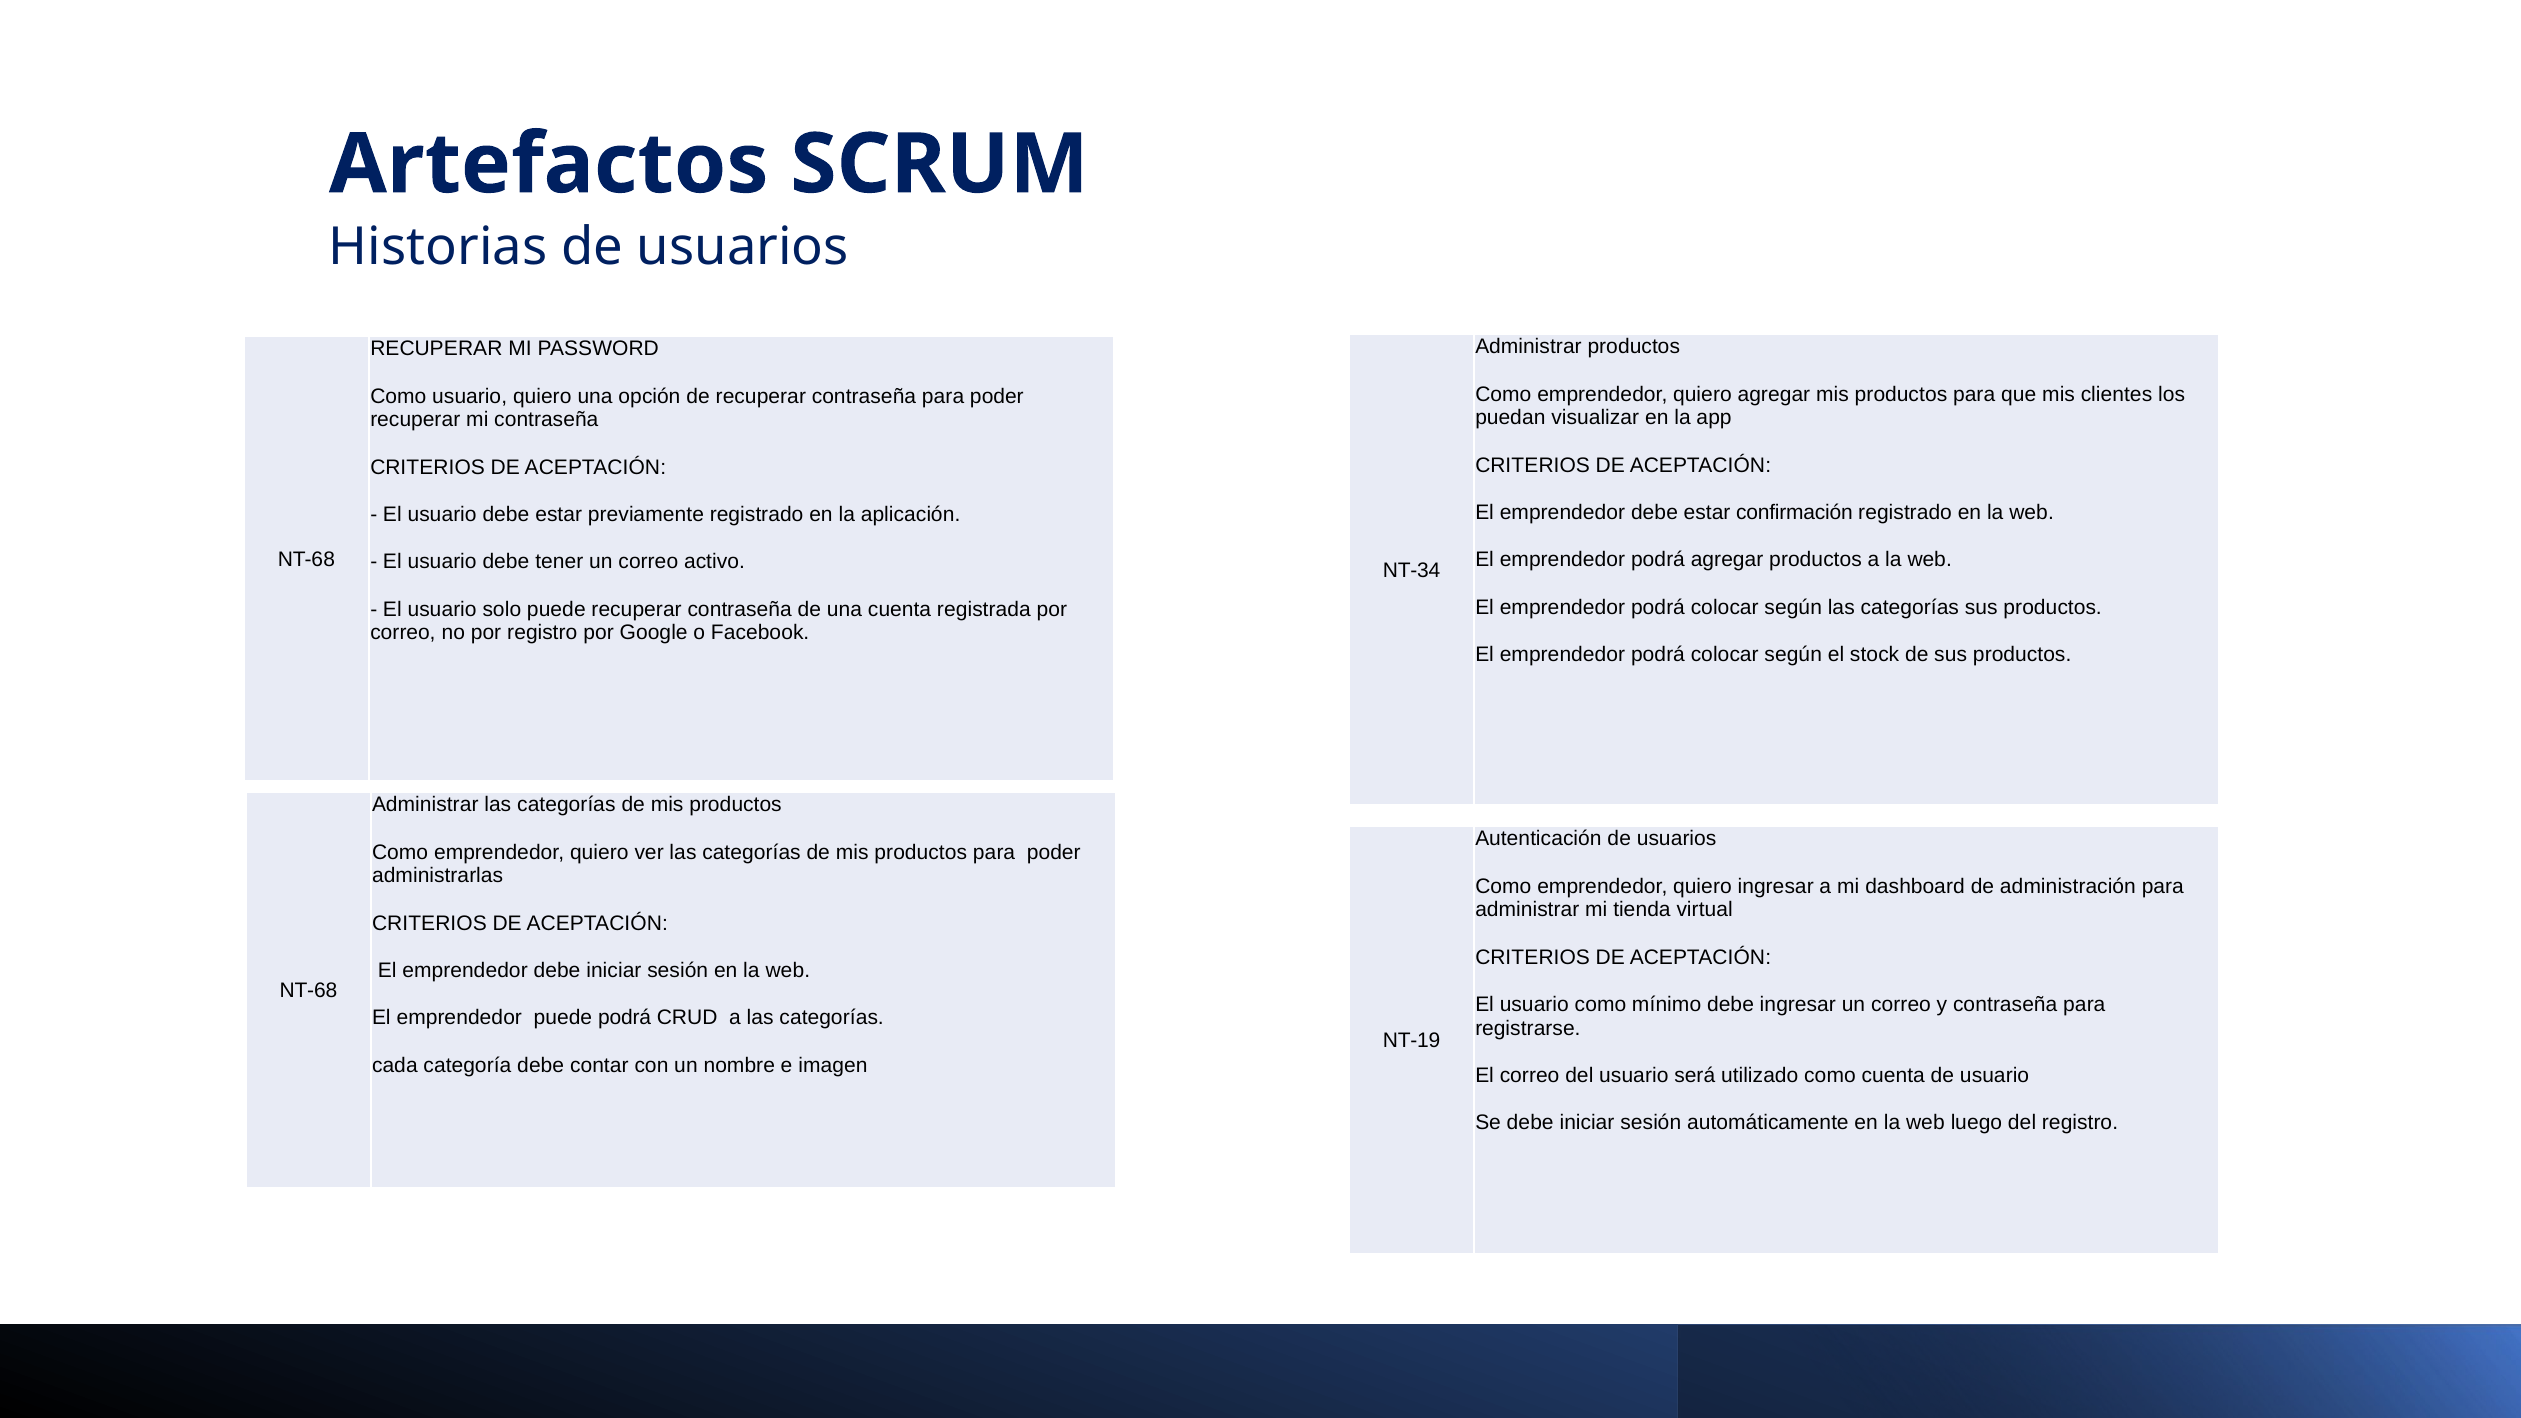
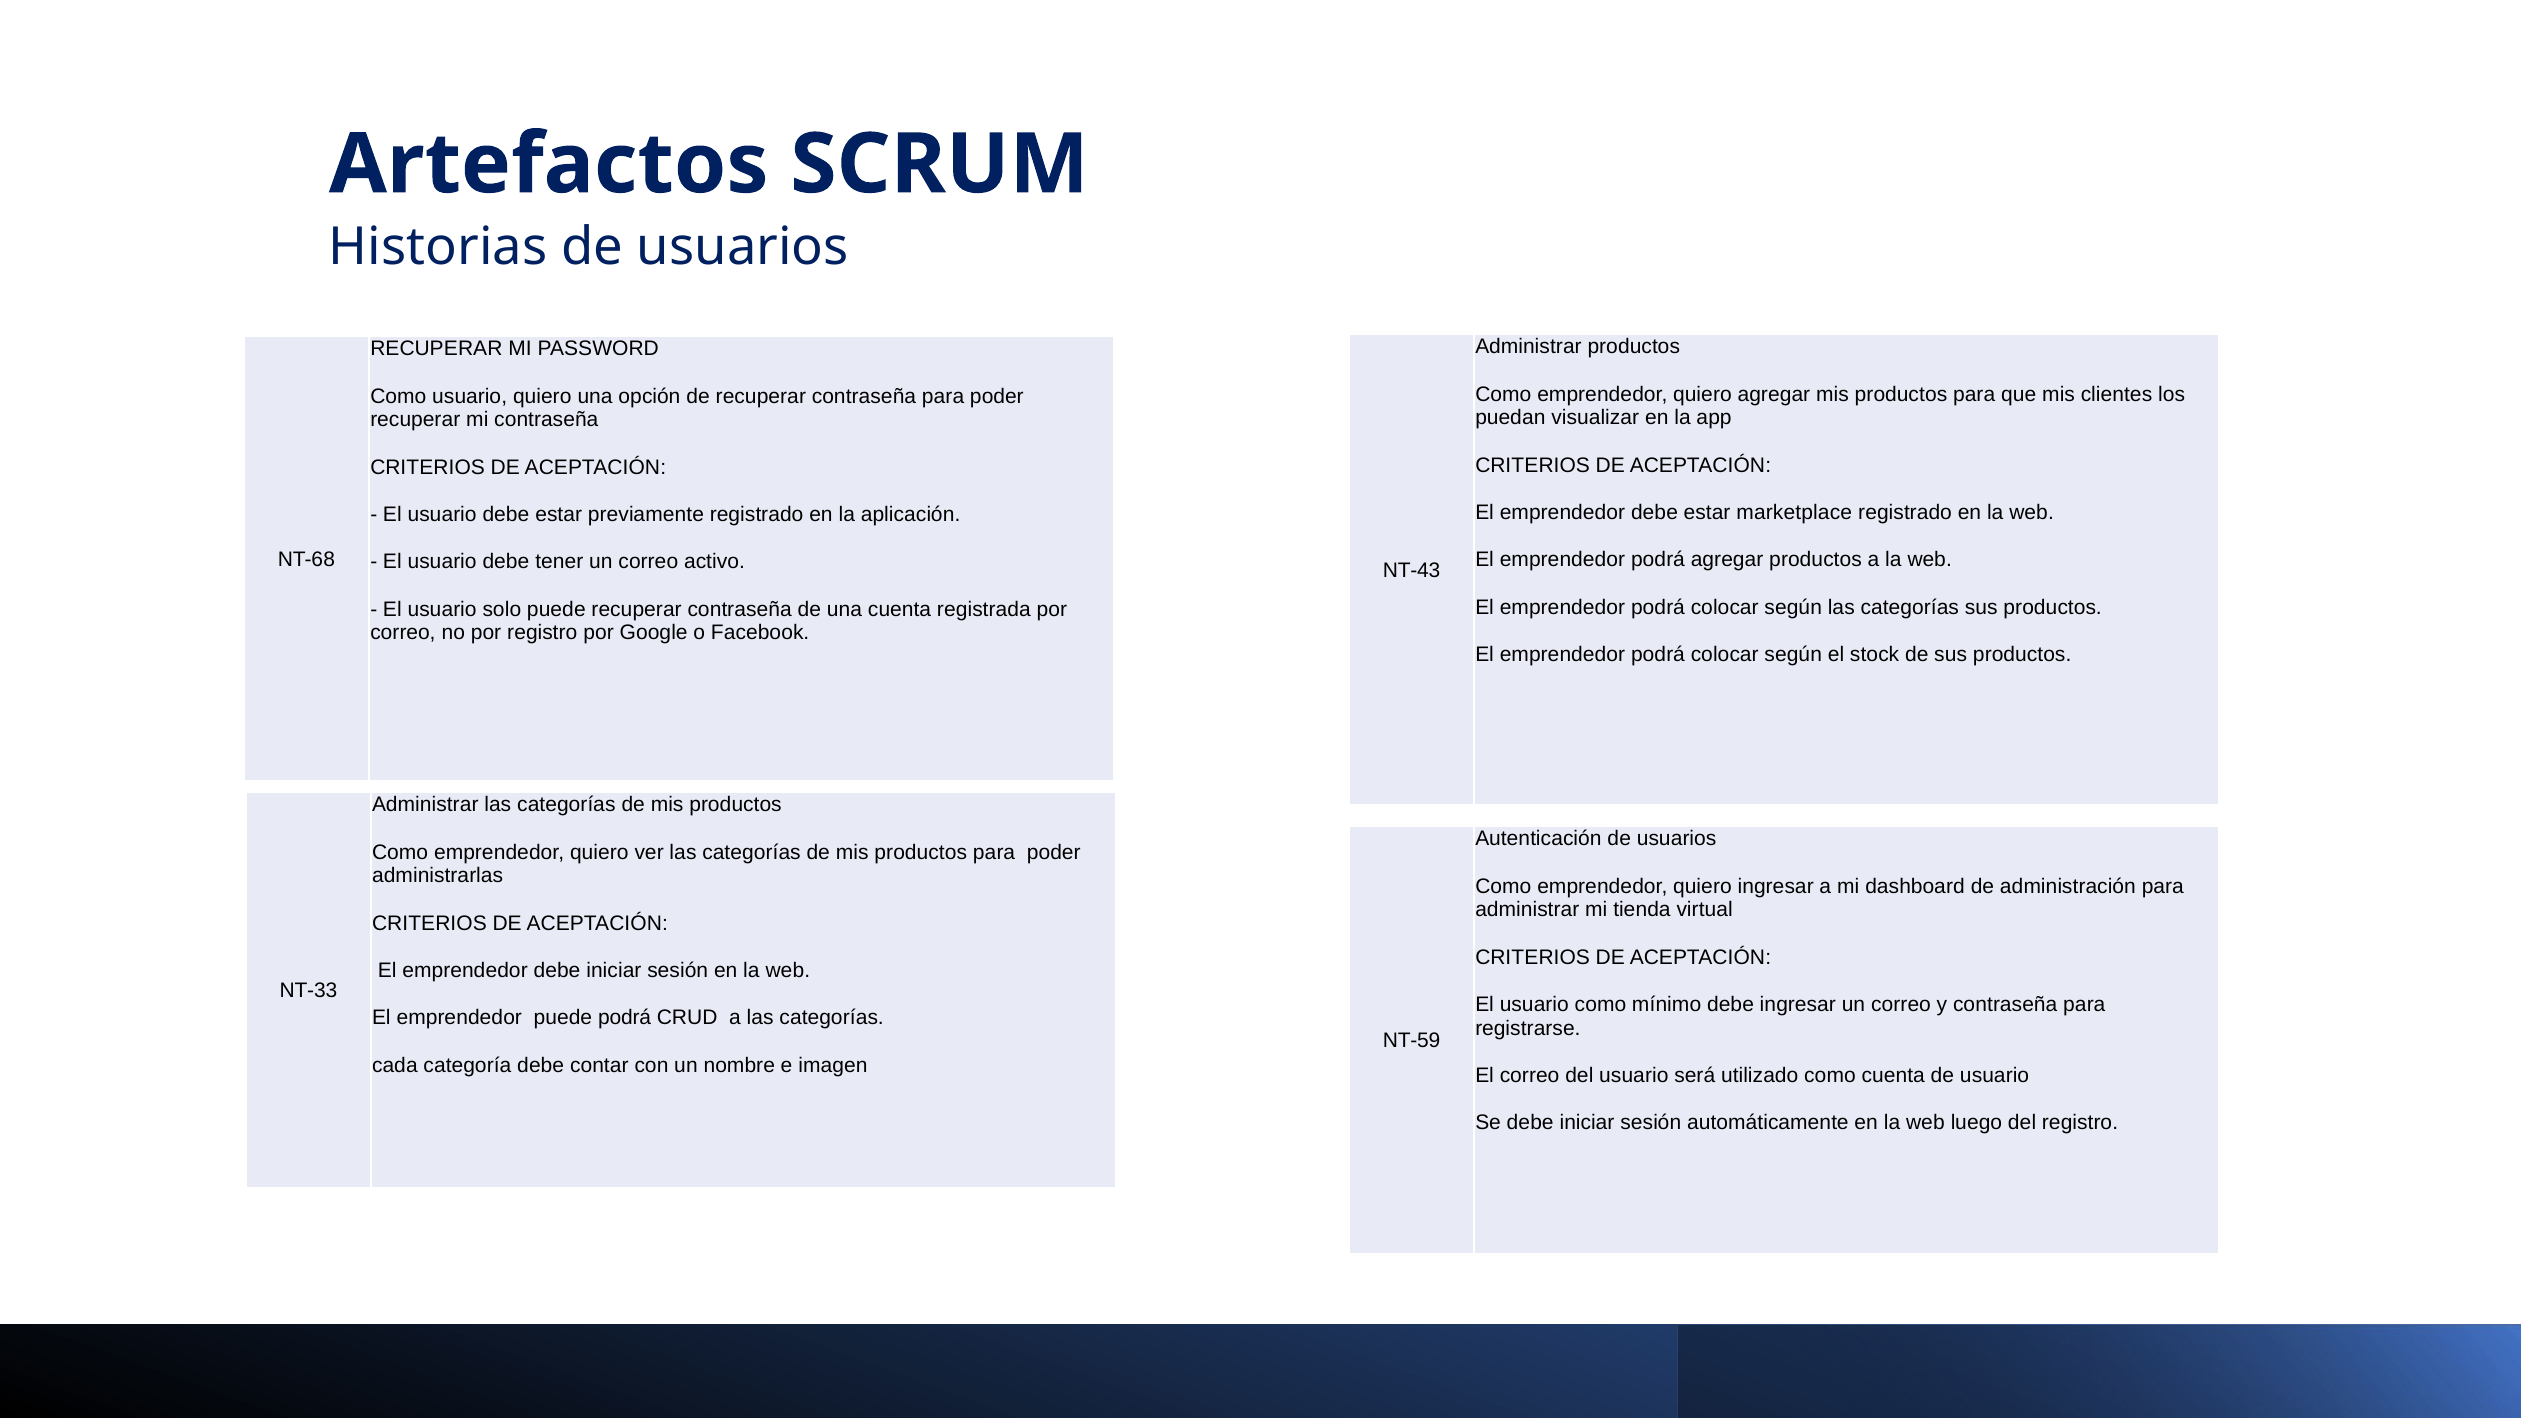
confirmación: confirmación -> marketplace (1794, 513)
NT-34: NT-34 -> NT-43 (1412, 570)
NT-68: NT-68 -> NT-33 (308, 991)
NT-19: NT-19 -> NT-59 (1412, 1040)
